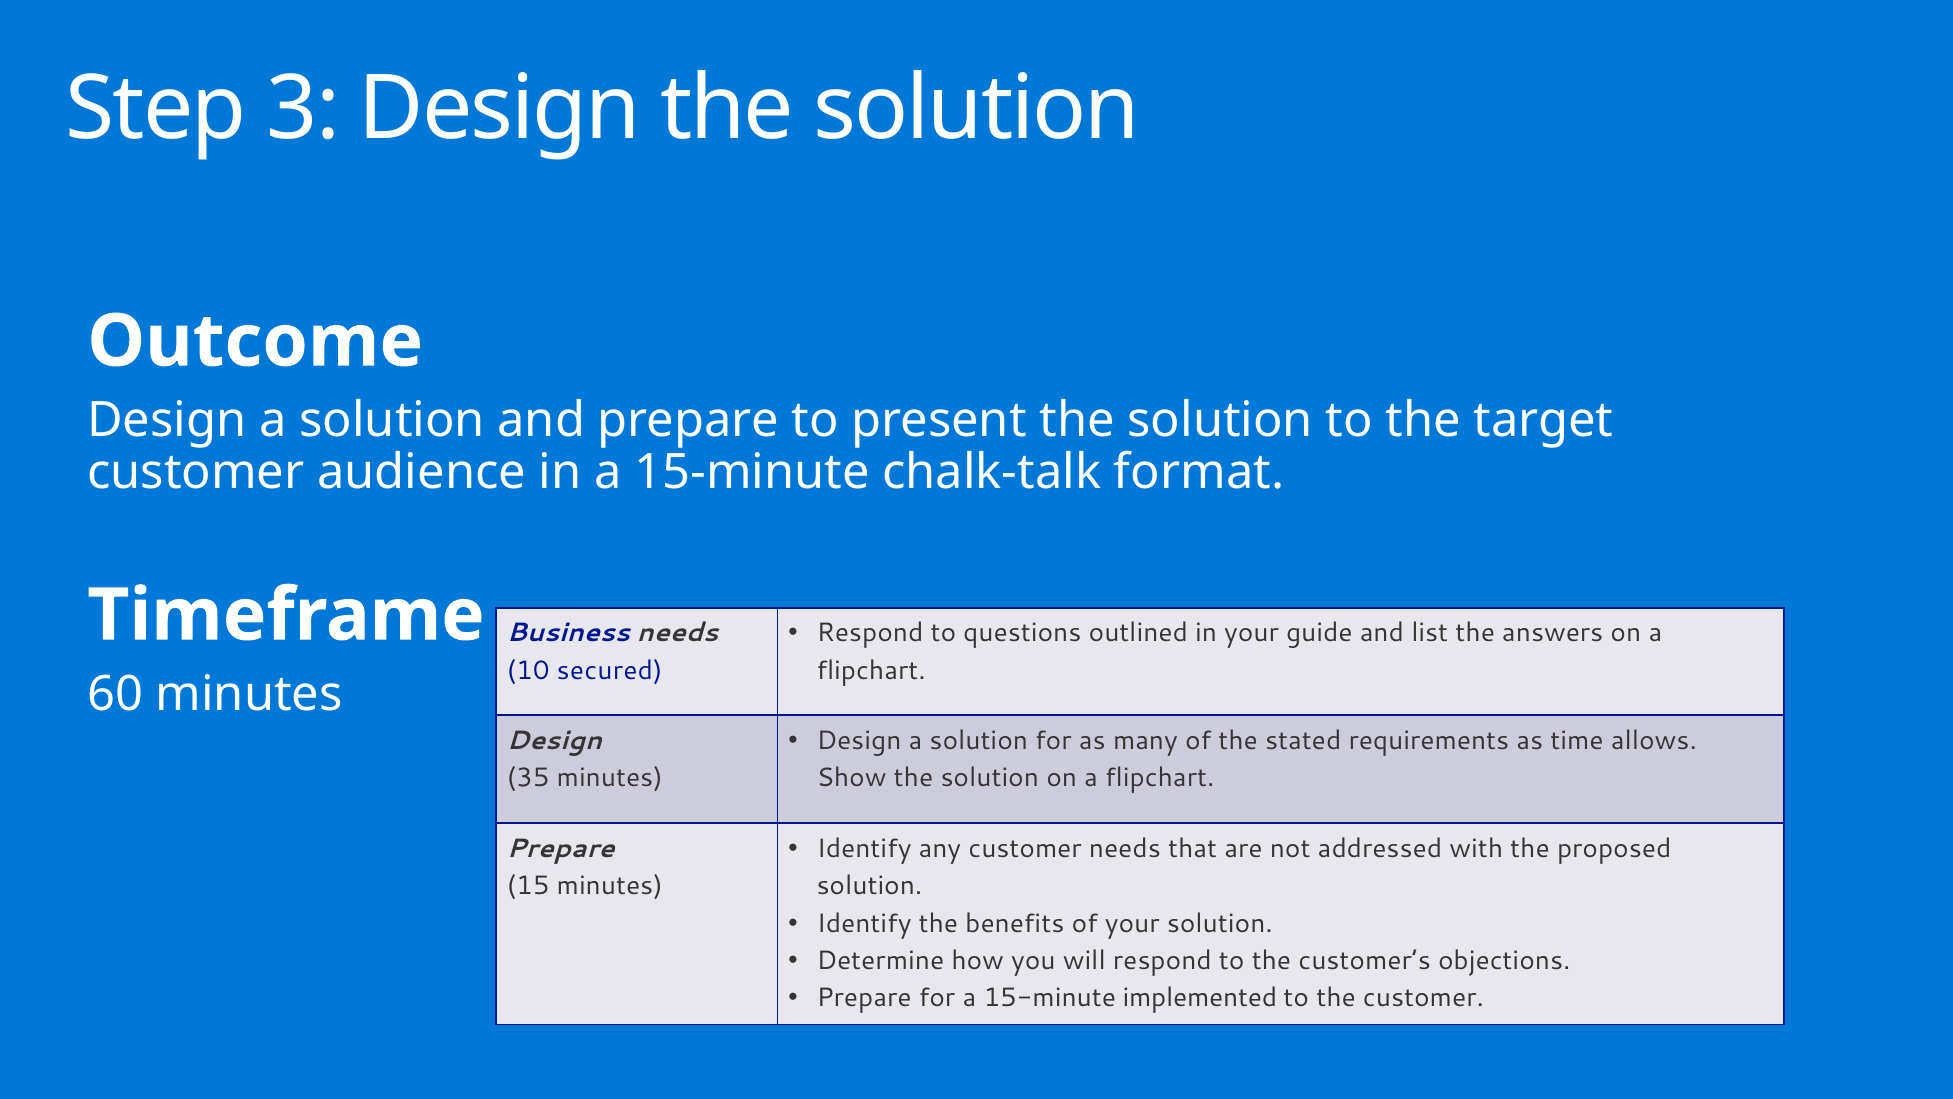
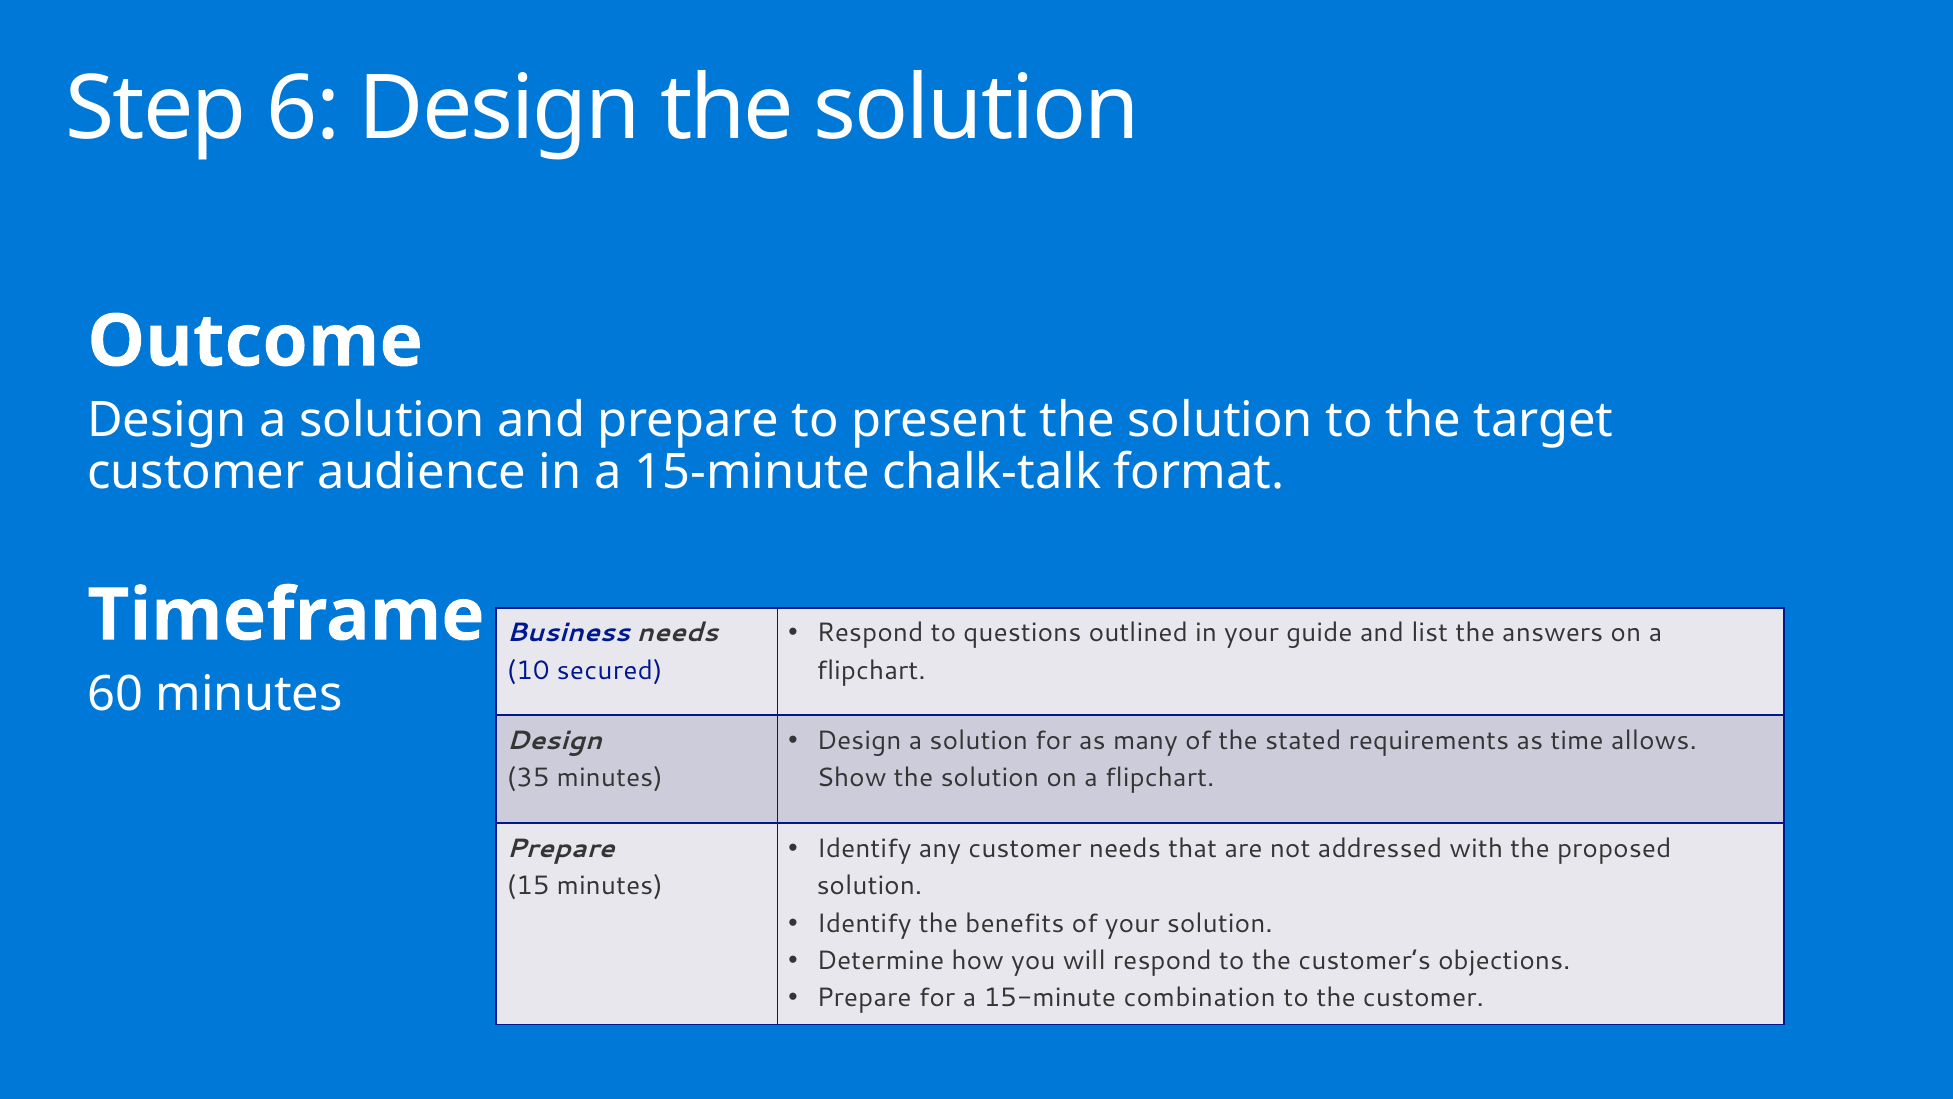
3: 3 -> 6 (303, 109)
implemented: implemented -> combination (1200, 998)
